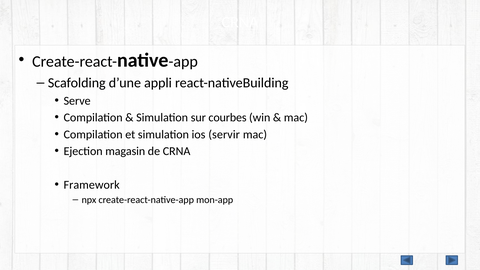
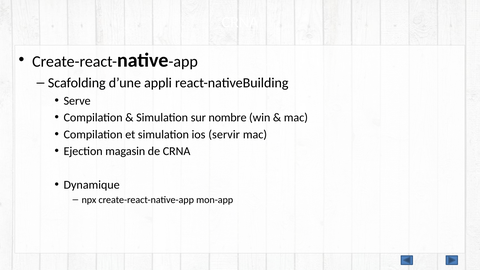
courbes: courbes -> nombre (228, 118)
Framework: Framework -> Dynamique (92, 185)
